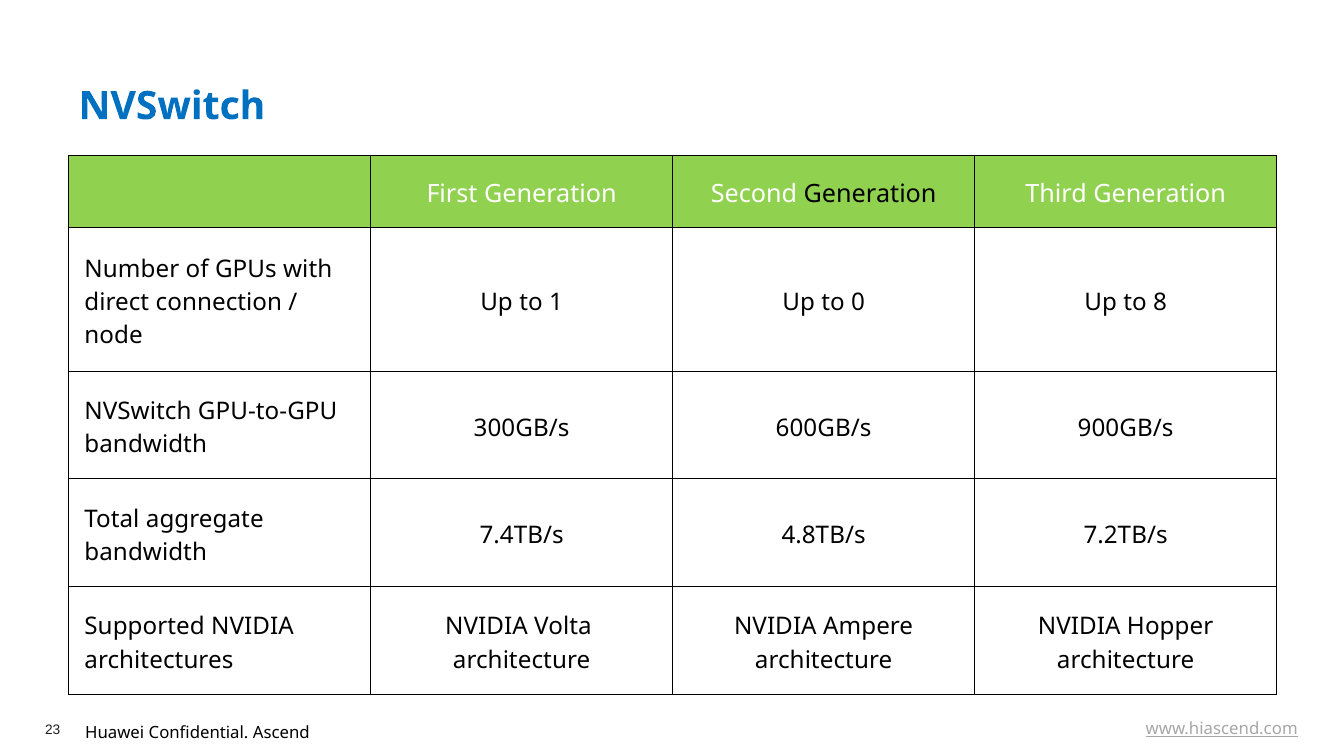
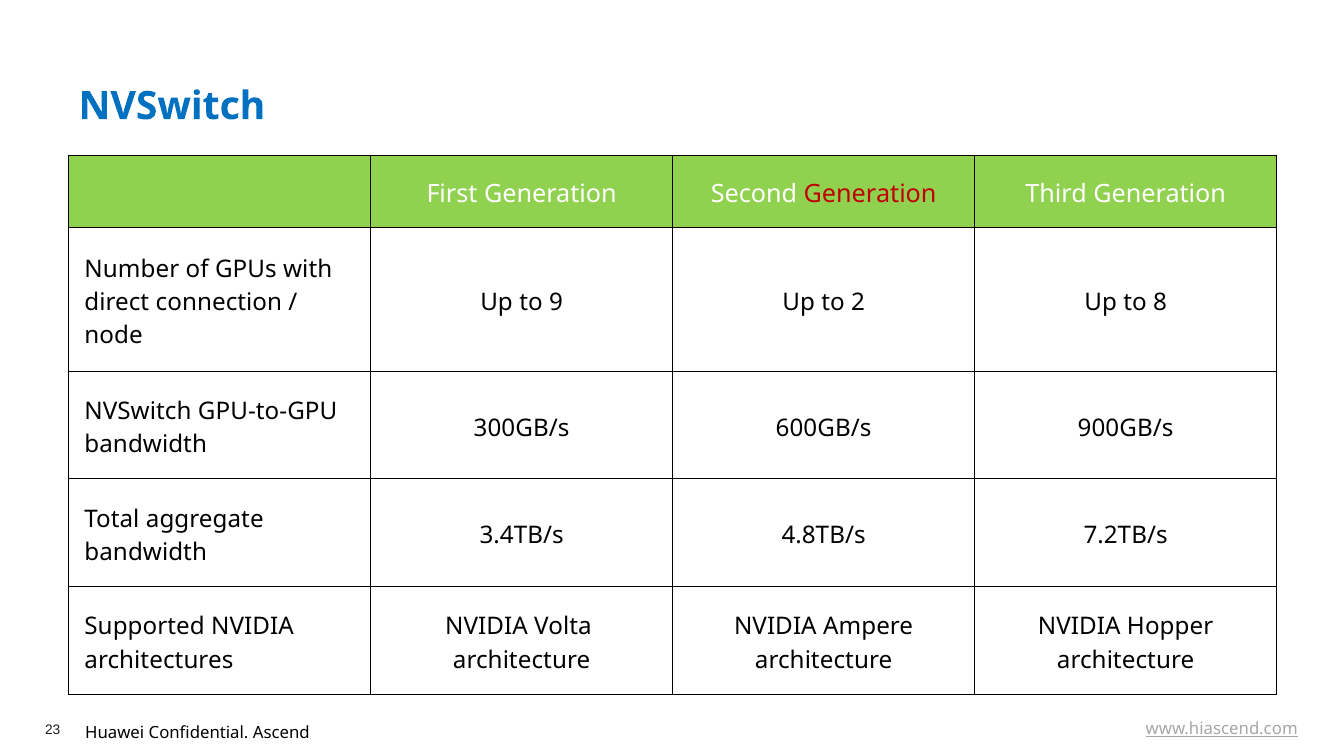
Generation colour: black -> red (870, 194)
1: 1 -> 9 (556, 302)
0: 0 -> 2 (858, 302)
7.4TB/s: 7.4TB/s -> 3.4TB/s (522, 536)
